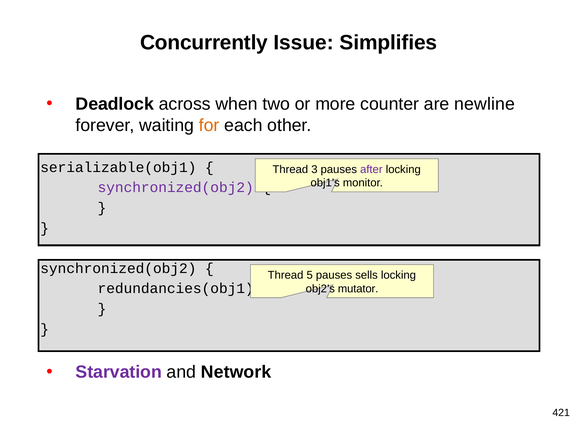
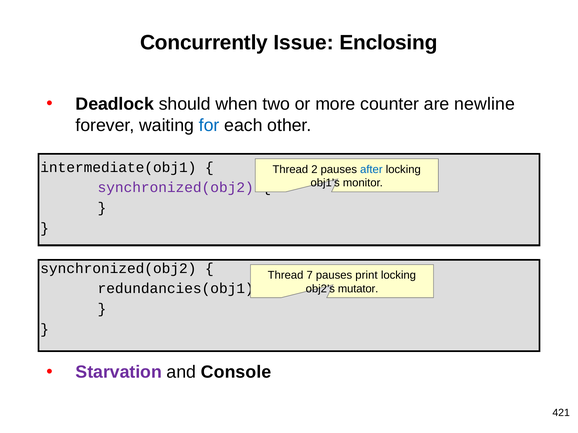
Simplifies: Simplifies -> Enclosing (388, 43)
across: across -> should (185, 104)
for colour: orange -> blue (209, 125)
serializable(obj1: serializable(obj1 -> intermediate(obj1 (118, 167)
3: 3 -> 2 (314, 170)
after colour: purple -> blue (371, 170)
5: 5 -> 7 (310, 276)
sells: sells -> print (366, 276)
Network: Network -> Console (236, 373)
